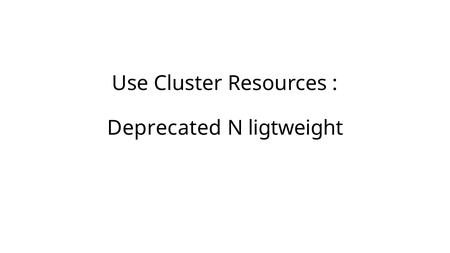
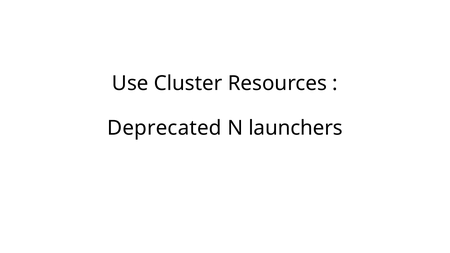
ligtweight: ligtweight -> launchers (296, 128)
